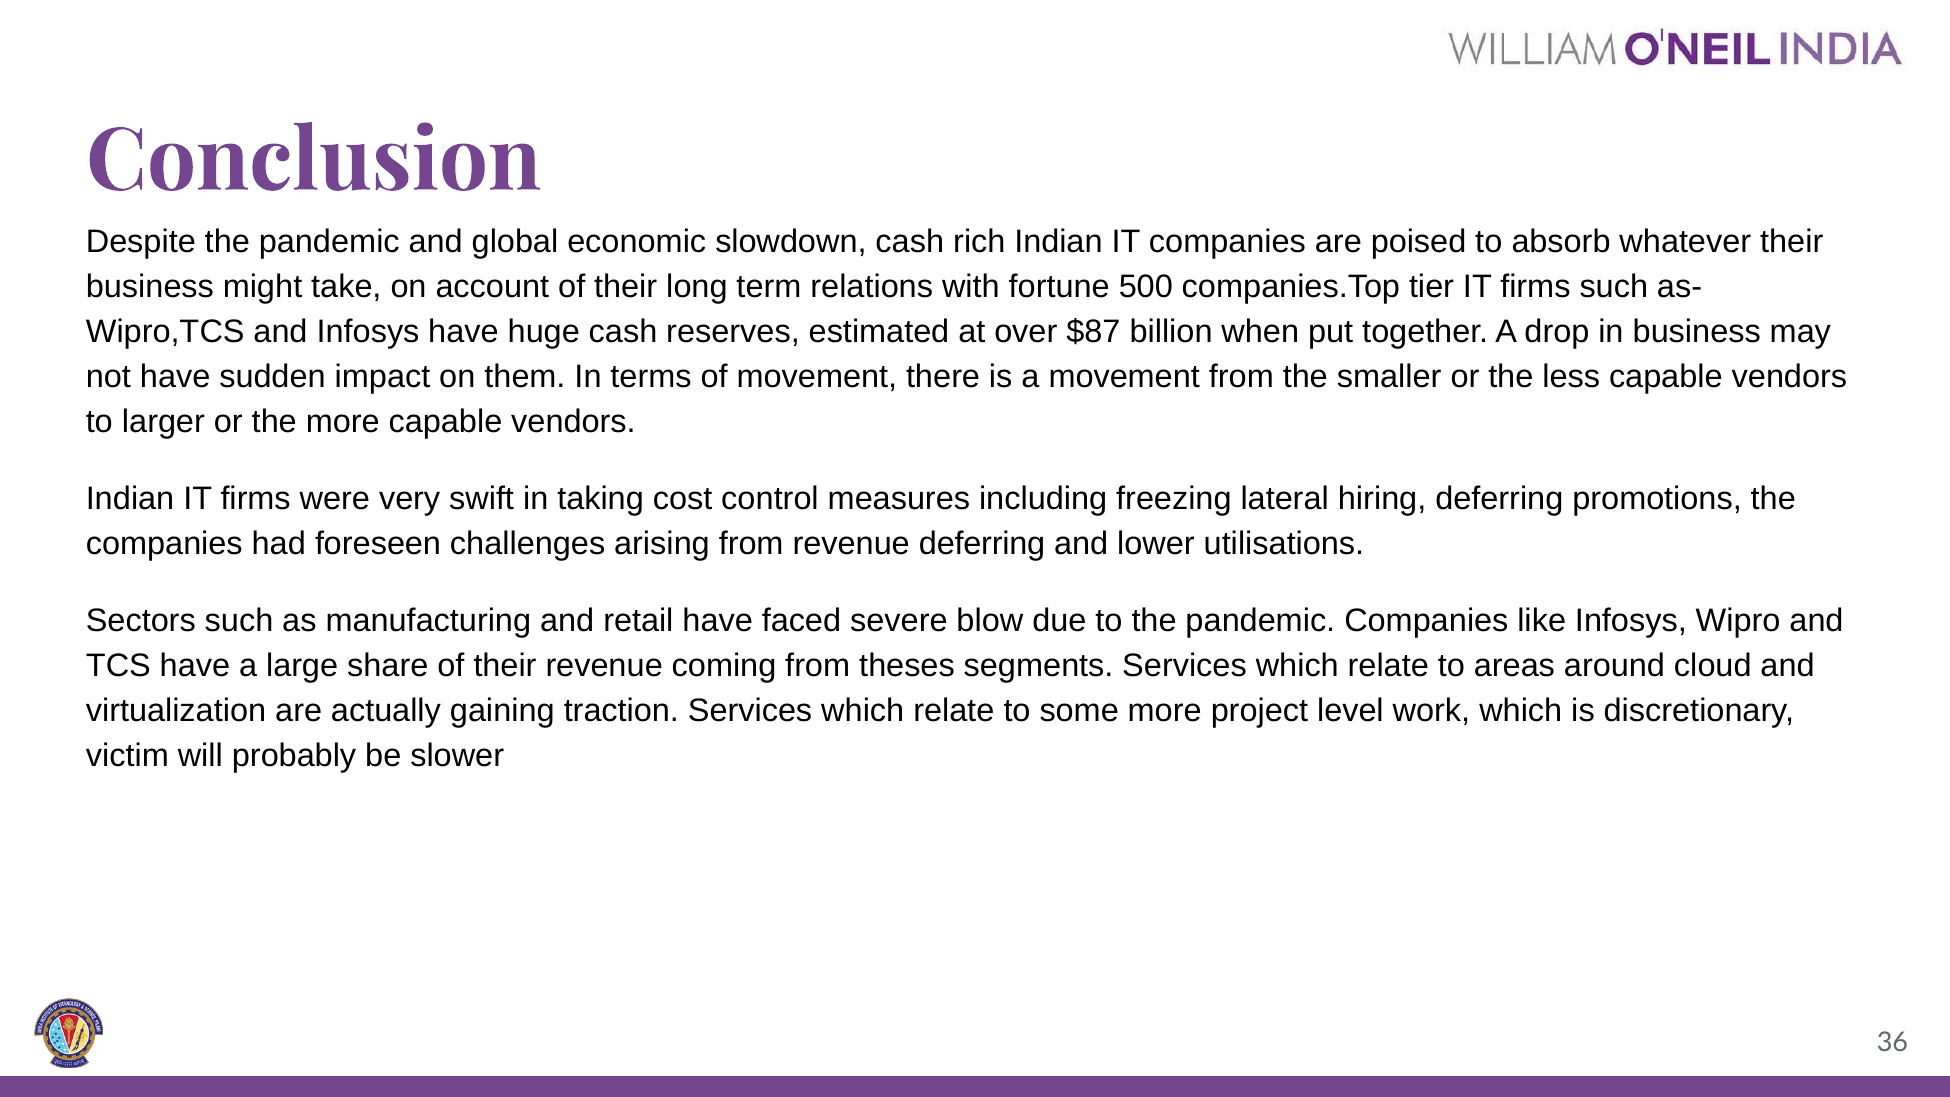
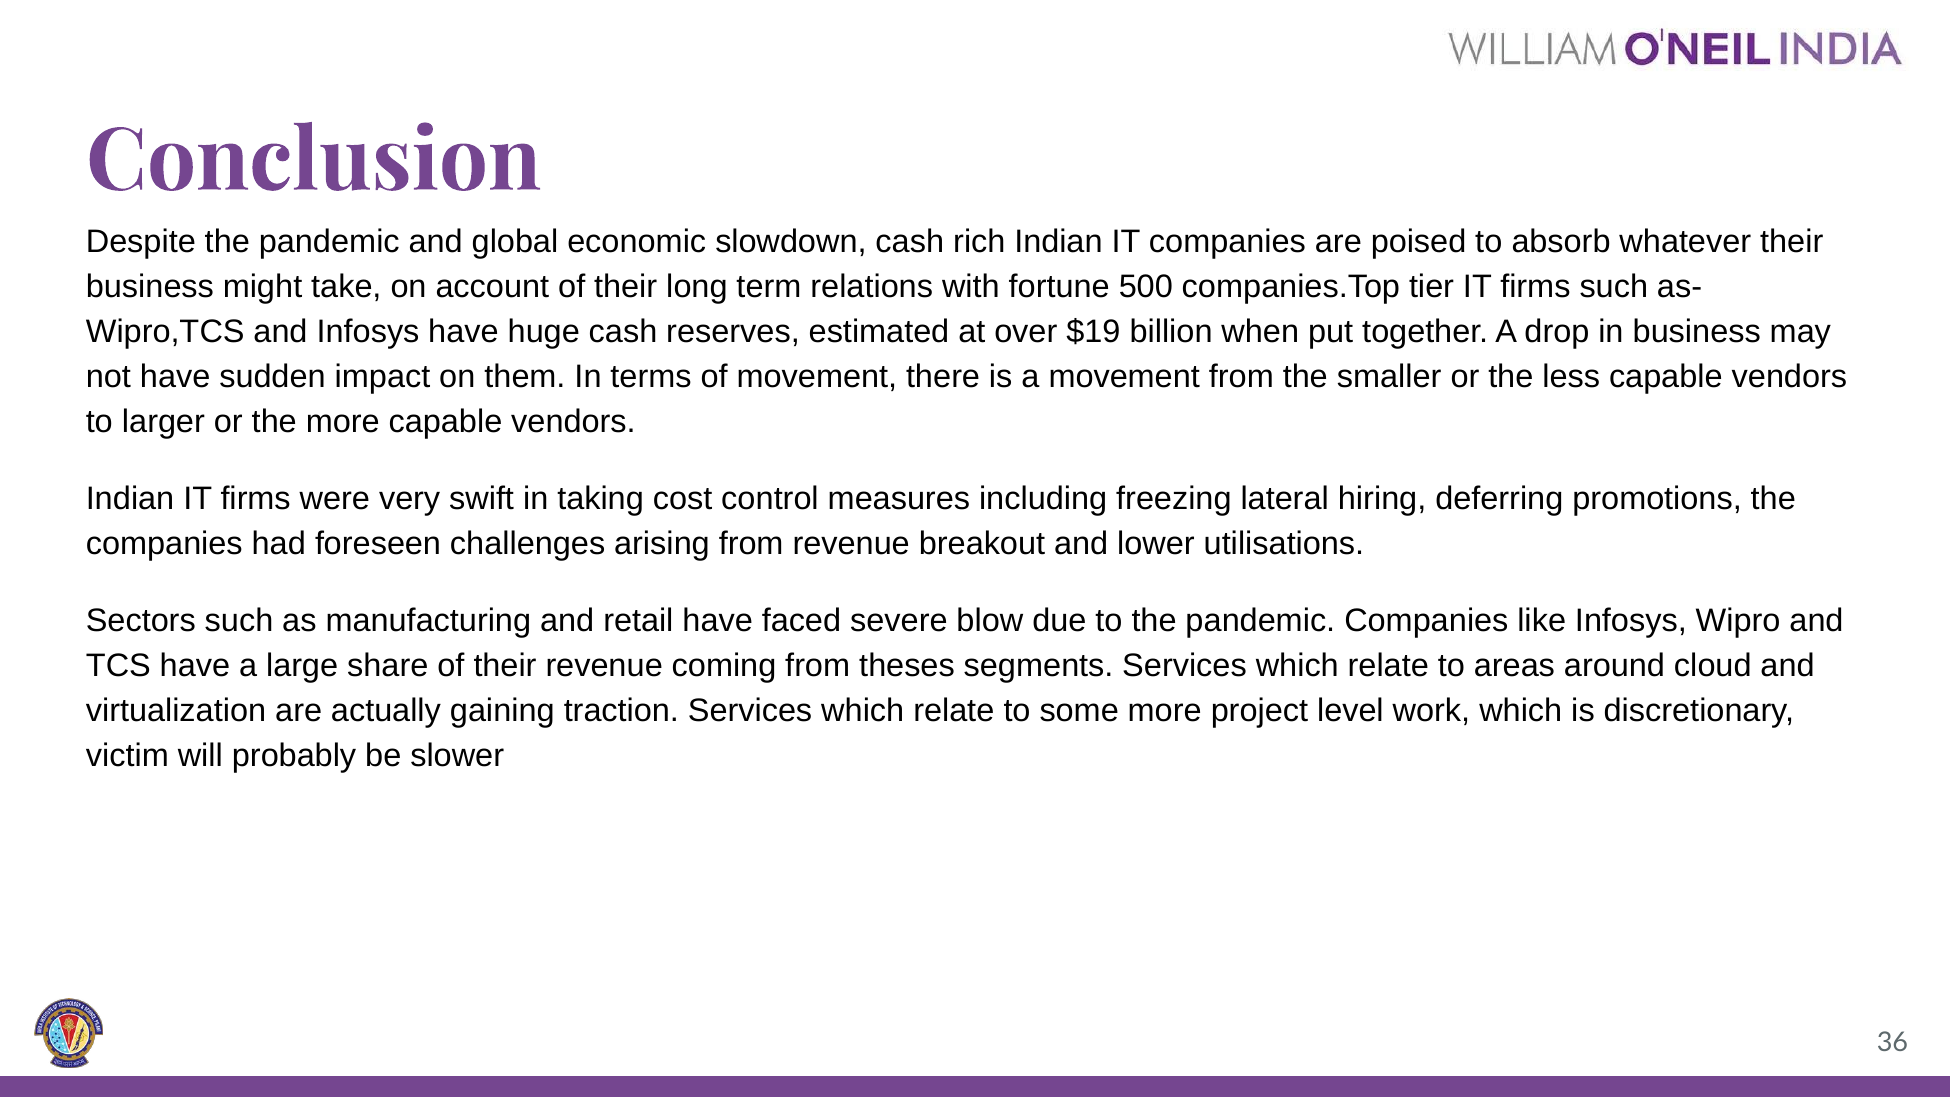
$87: $87 -> $19 (1093, 332)
revenue deferring: deferring -> breakout (982, 543)
